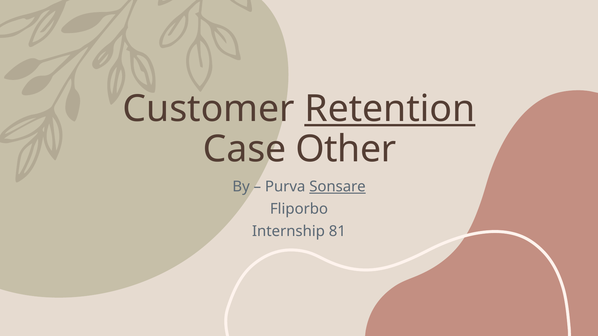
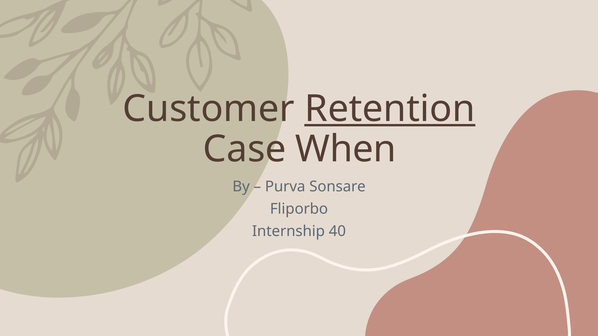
Other: Other -> When (346, 149)
Sonsare underline: present -> none (337, 187)
81: 81 -> 40 (337, 232)
